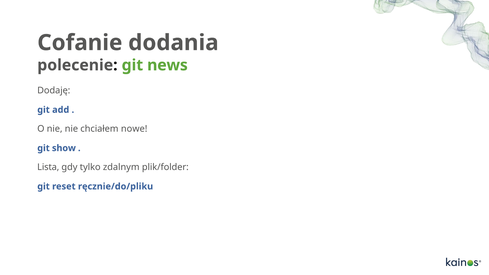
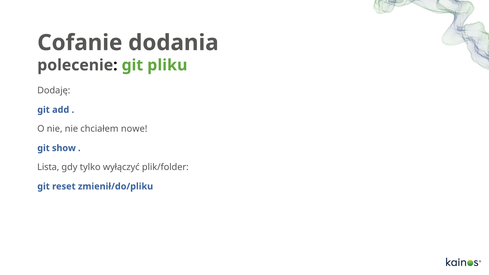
news: news -> pliku (167, 65)
zdalnym: zdalnym -> wyłączyć (121, 167)
ręcznie/do/pliku: ręcznie/do/pliku -> zmienił/do/pliku (116, 186)
